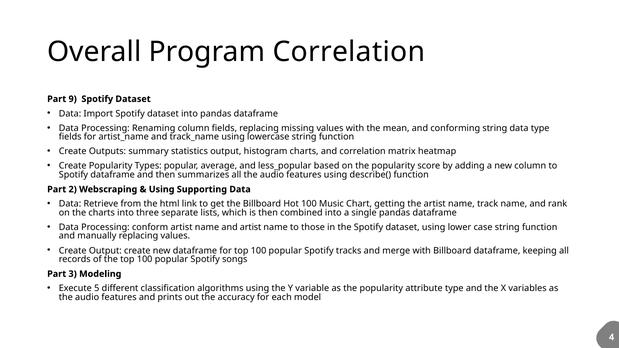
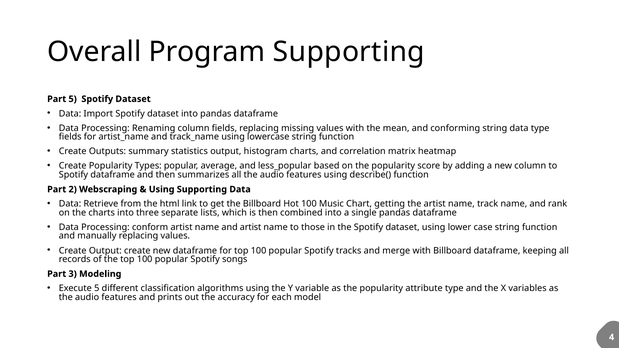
Program Correlation: Correlation -> Supporting (349, 52)
Part 9: 9 -> 5 (73, 99)
